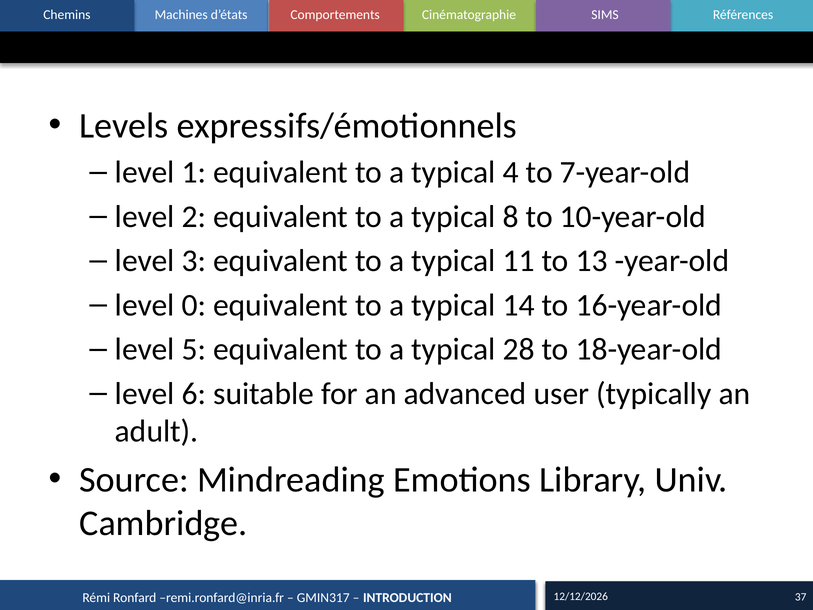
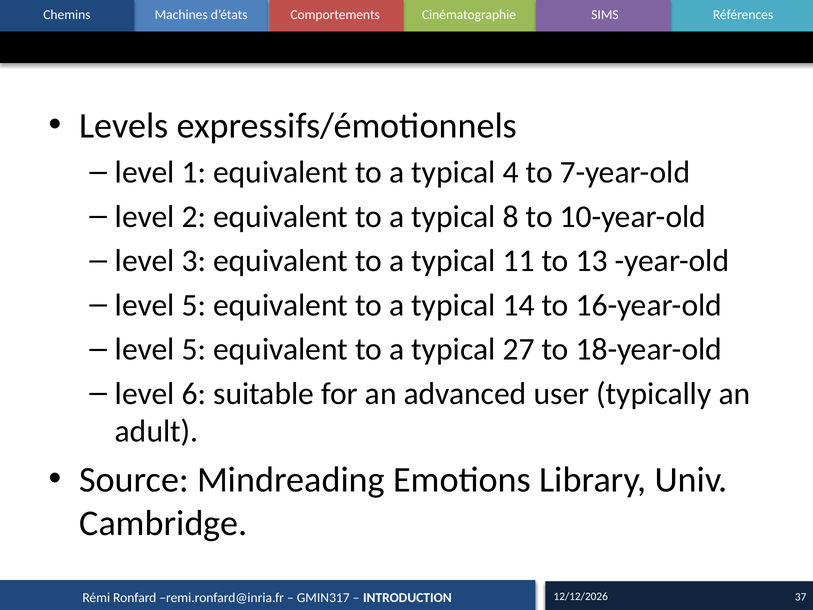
0: 0 -> 5 (194, 305)
28: 28 -> 27 (519, 349)
